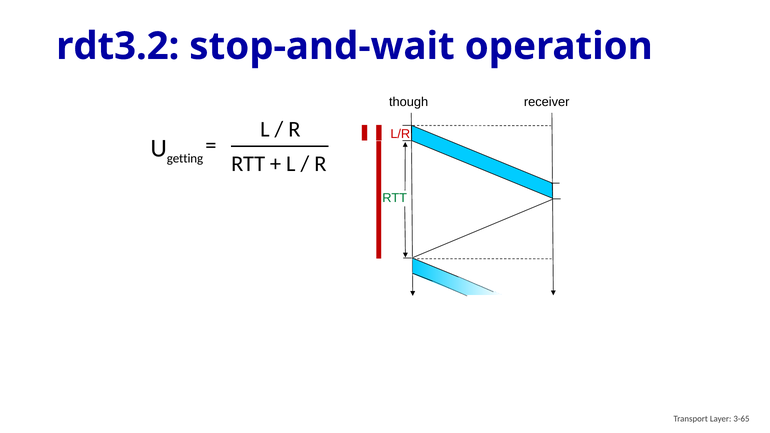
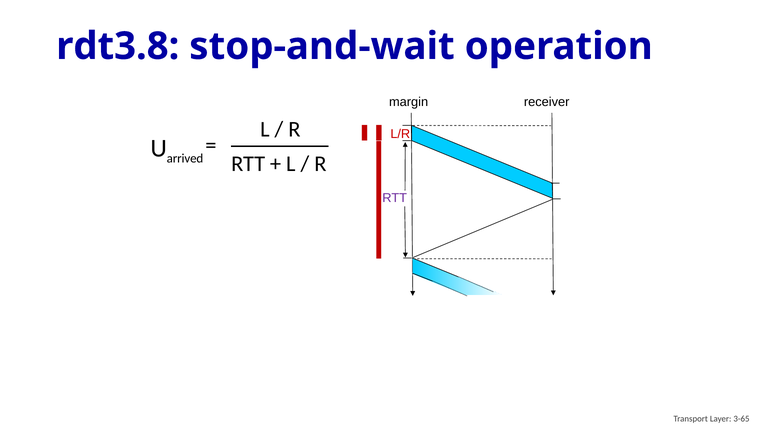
rdt3.2: rdt3.2 -> rdt3.8 (118, 46)
though: though -> margin (409, 102)
getting: getting -> arrived (185, 158)
RTT colour: green -> purple (395, 198)
